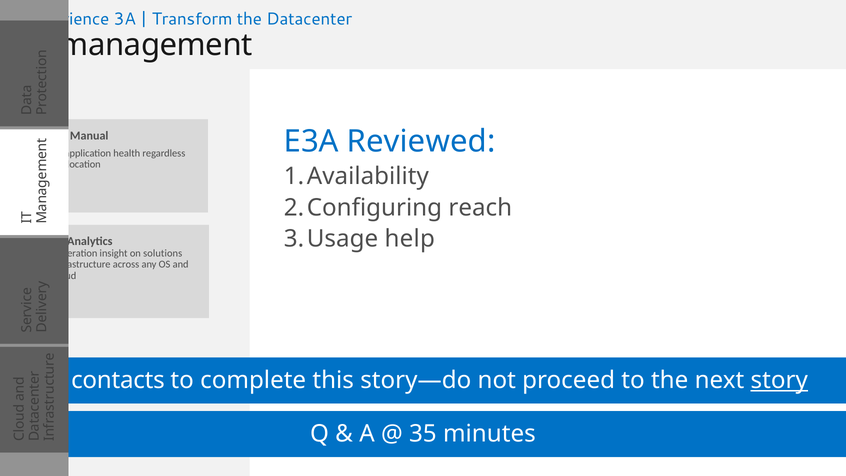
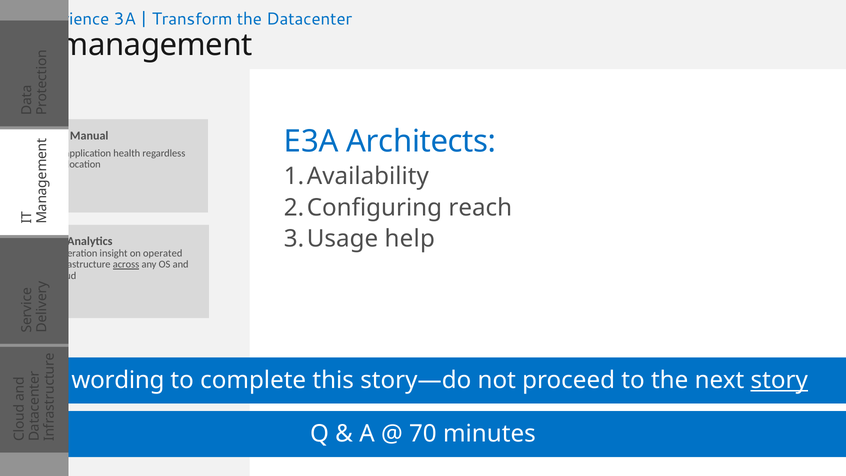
Reviewed: Reviewed -> Architects (421, 141)
solutions: solutions -> operated (163, 253)
across underline: none -> present (126, 264)
contacts: contacts -> wording (118, 380)
35: 35 -> 70 (423, 434)
